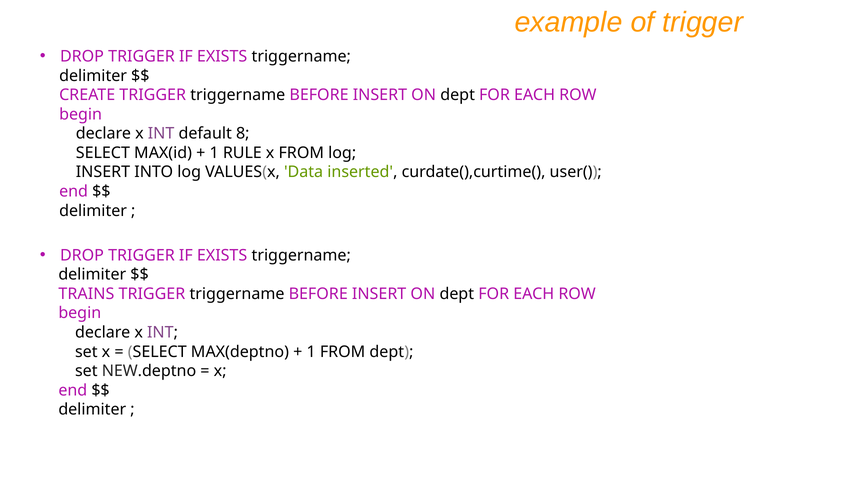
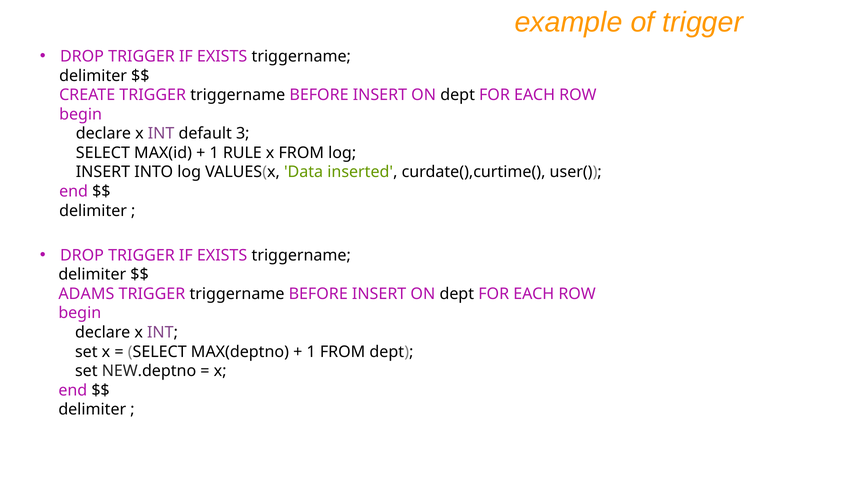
8: 8 -> 3 (243, 134)
TRAINS: TRAINS -> ADAMS (86, 294)
